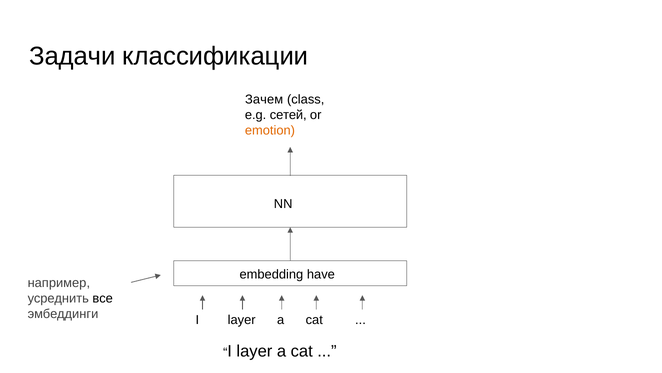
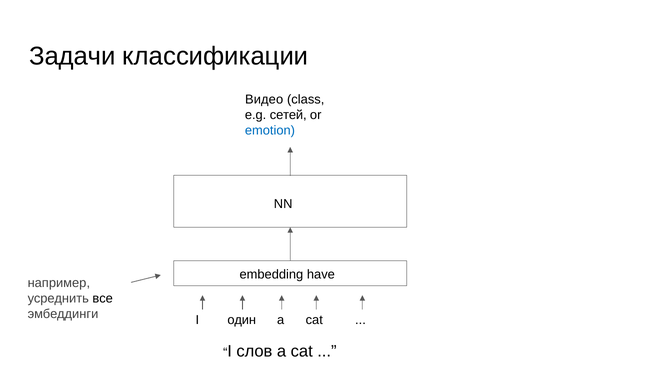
Зачем: Зачем -> Видео (264, 100)
emotion colour: orange -> blue (270, 130)
эмбеддинги I layer: layer -> один (242, 320)
layer: layer -> слов (254, 351)
